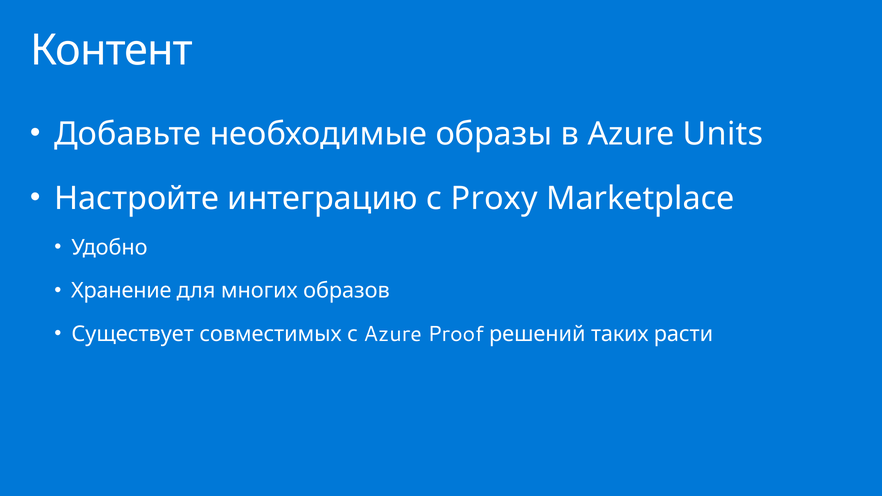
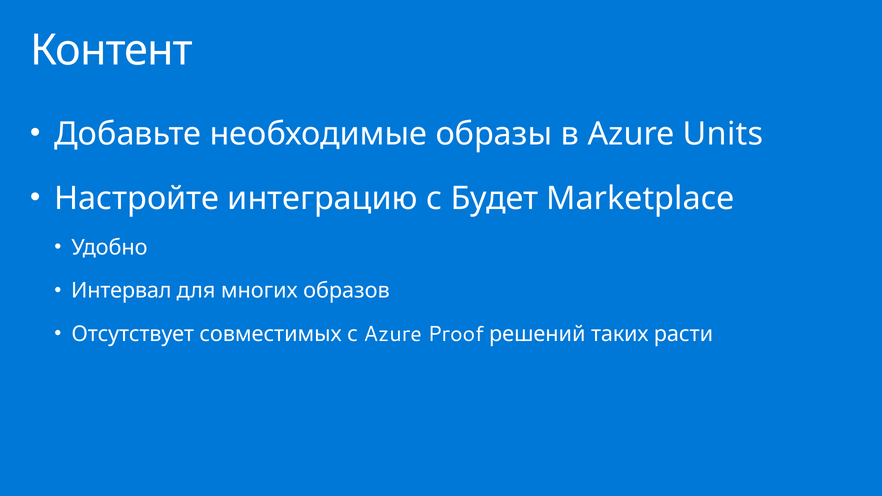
Proxy: Proxy -> Будет (494, 199)
Хранение: Хранение -> Интервал (121, 291)
Существует: Существует -> Отсутствует (133, 334)
